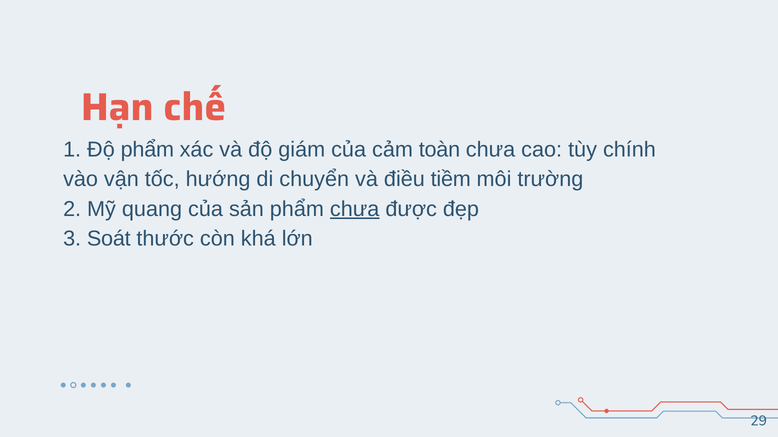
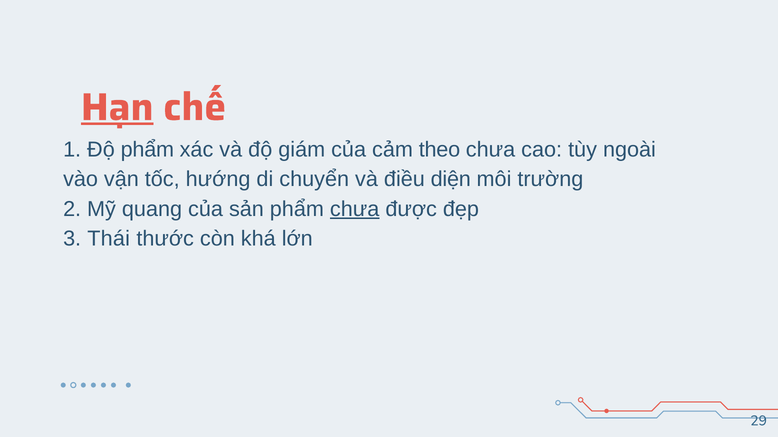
Hạn underline: none -> present (117, 107)
toàn: toàn -> theo (439, 150)
chính: chính -> ngoài (629, 150)
tiềm: tiềm -> diện (451, 179)
Soát: Soát -> Thái (109, 239)
